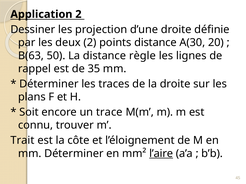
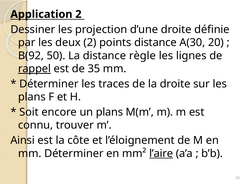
B(63: B(63 -> B(92 (31, 56)
rappel underline: none -> present (34, 69)
un trace: trace -> plans (109, 112)
Trait: Trait -> Ainsi (23, 141)
